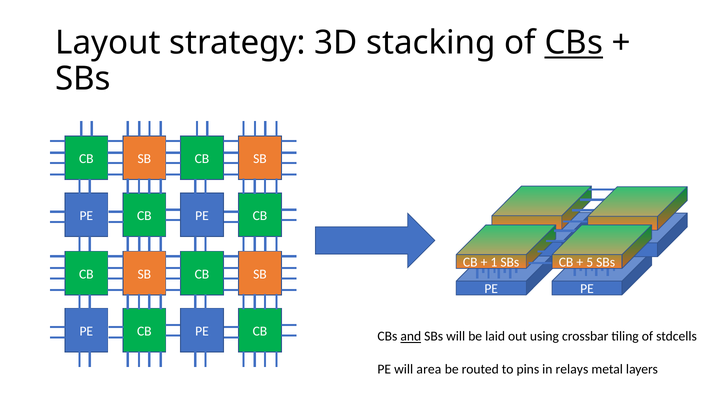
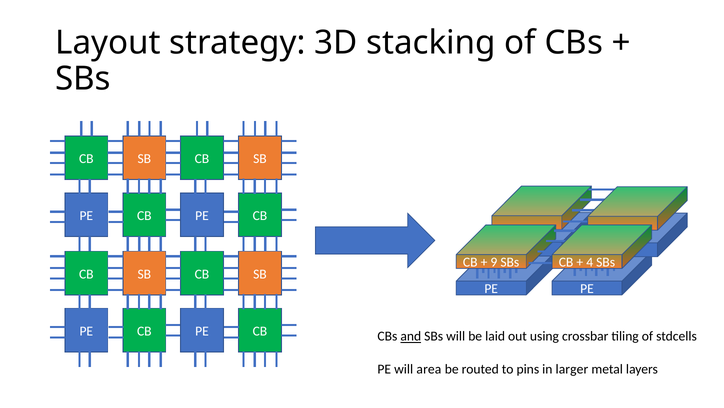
CBs underline: present -> none (574, 43)
1: 1 -> 9 (494, 262)
5: 5 -> 4 (590, 262)
relays: relays -> larger (572, 368)
